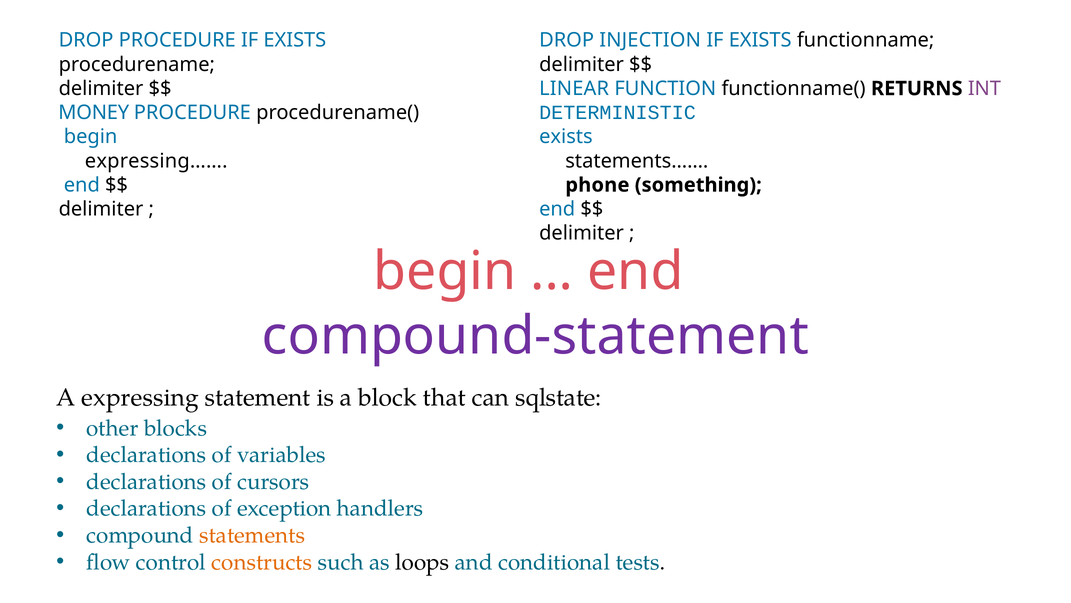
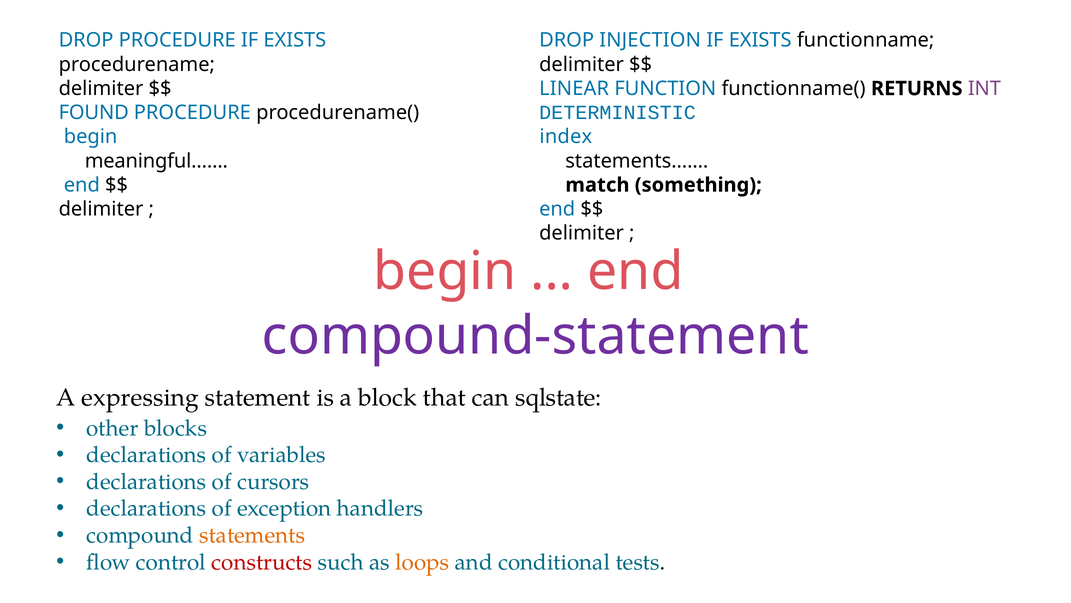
MONEY: MONEY -> FOUND (94, 113)
exists: exists -> index (566, 137)
expressing……: expressing…… -> meaningful…… (156, 161)
phone: phone -> match (597, 185)
constructs colour: orange -> red (262, 562)
loops colour: black -> orange (422, 562)
